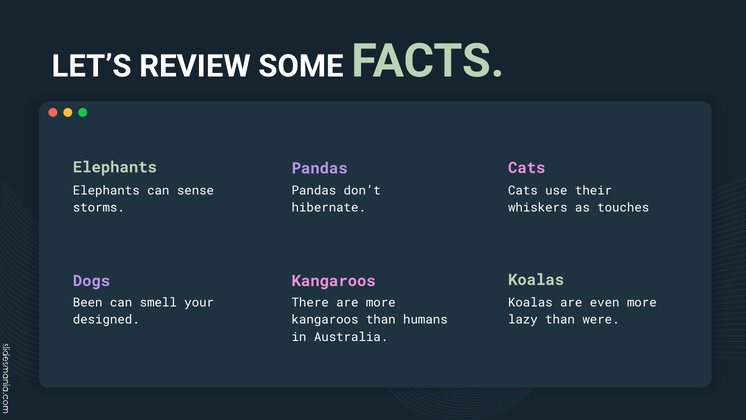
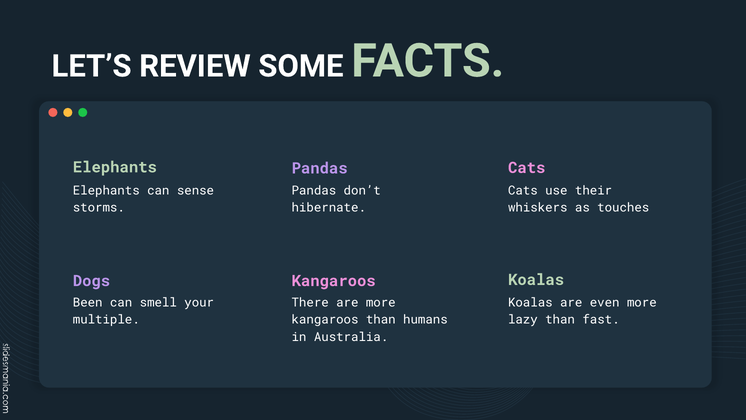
designed: designed -> multiple (106, 320)
were: were -> fast (601, 320)
